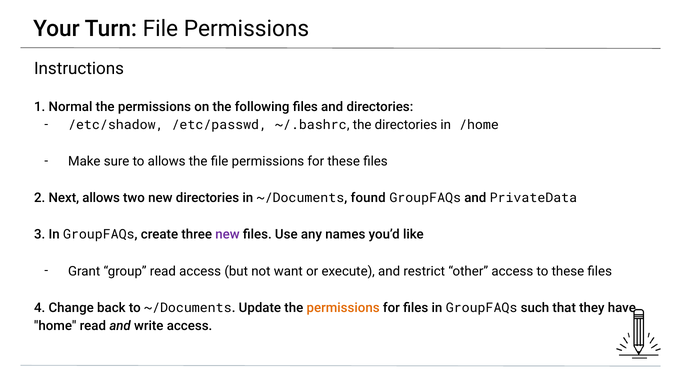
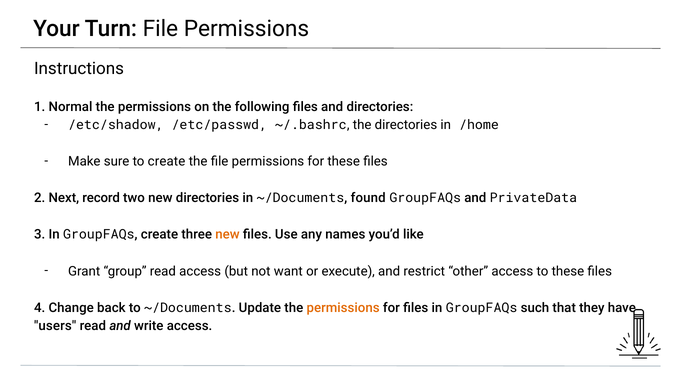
to allows: allows -> create (167, 162)
Next allows: allows -> record (101, 198)
new colour: purple -> orange (227, 235)
home: home -> users (55, 326)
